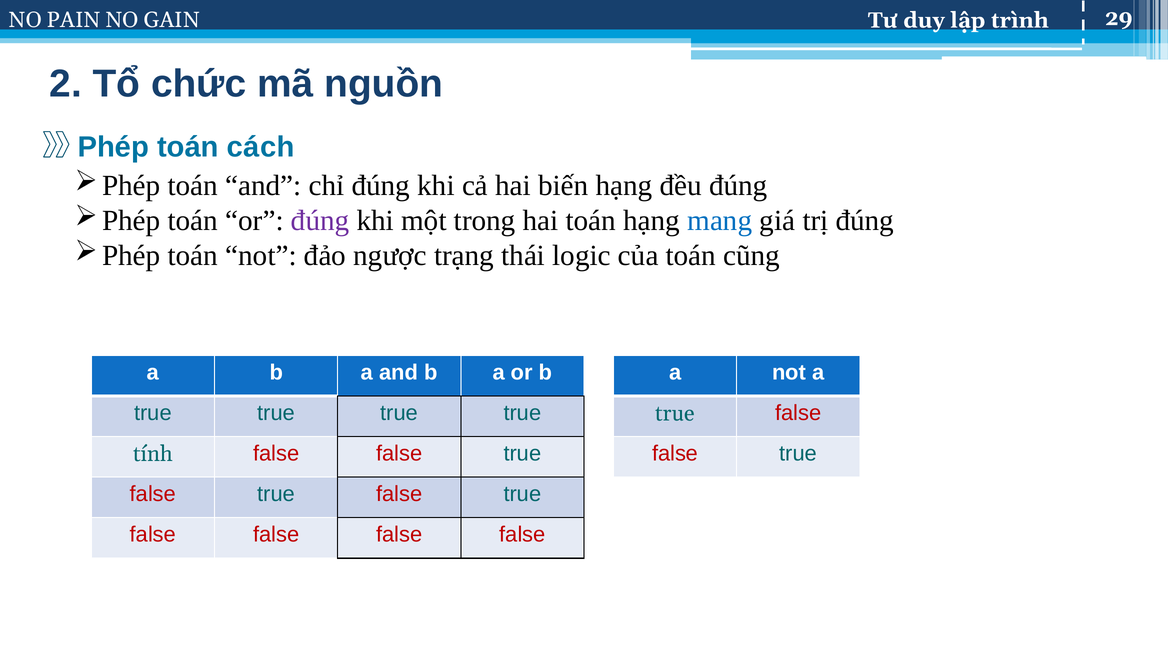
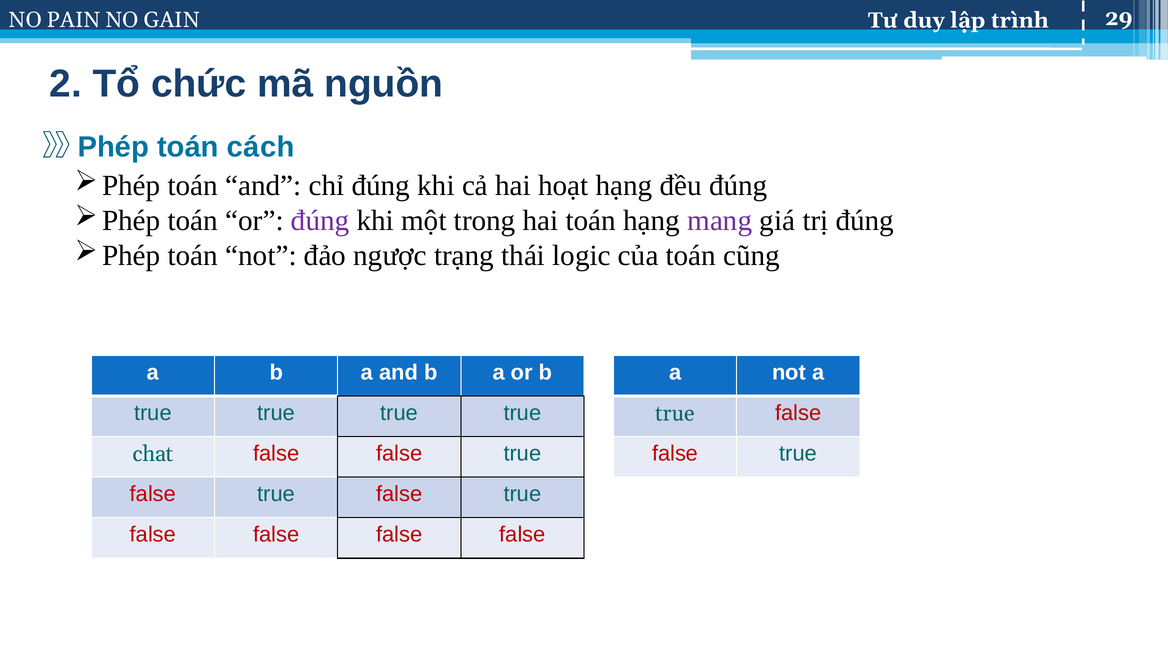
biến: biến -> hoạt (563, 186)
mang colour: blue -> purple (720, 221)
tính: tính -> chat (153, 454)
